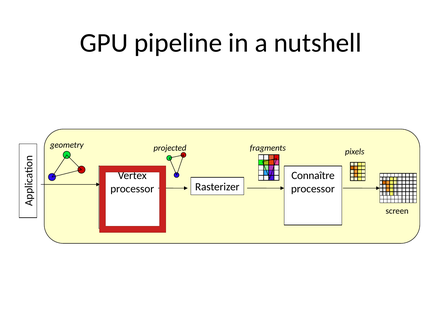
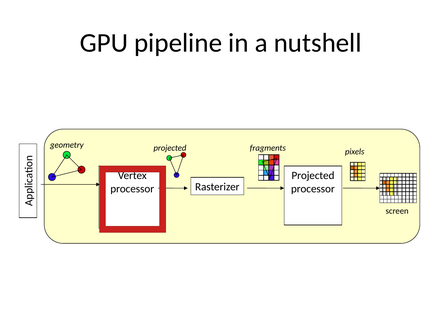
Connaître: Connaître -> Projected (313, 175)
